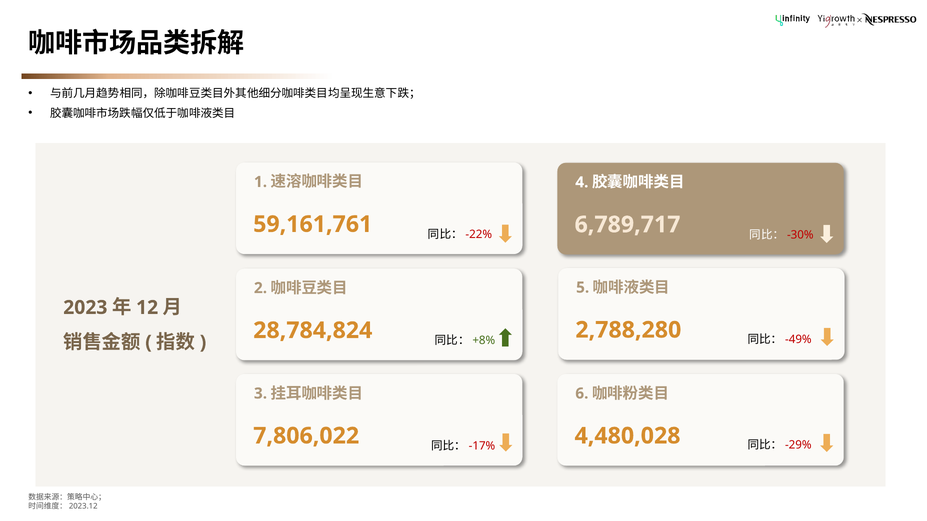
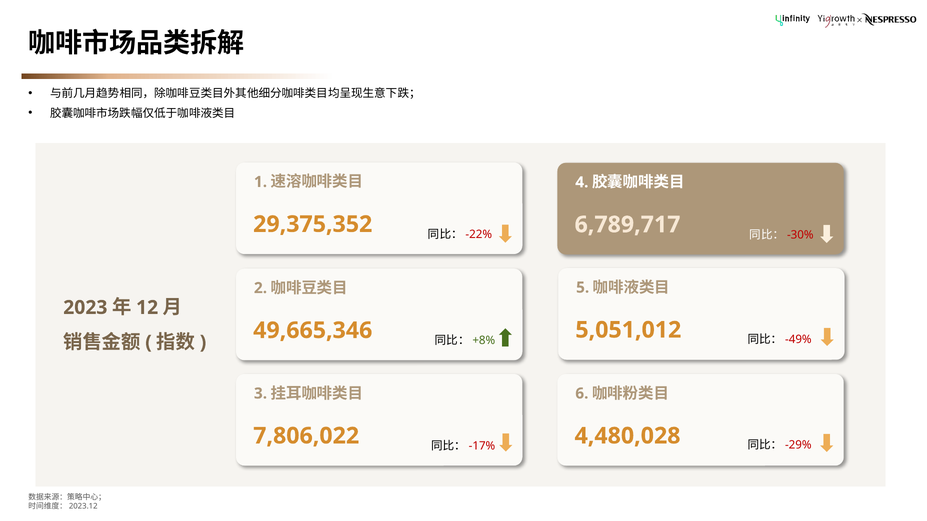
59,161,761: 59,161,761 -> 29,375,352 (313, 224)
2,788,280: 2,788,280 -> 5,051,012 (628, 330)
28,784,824: 28,784,824 -> 49,665,346 (313, 331)
